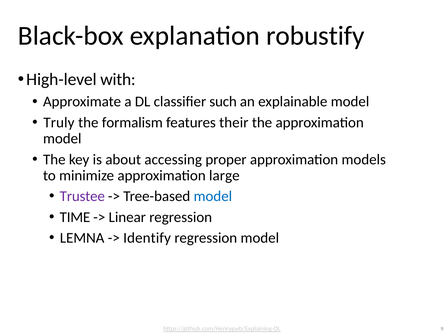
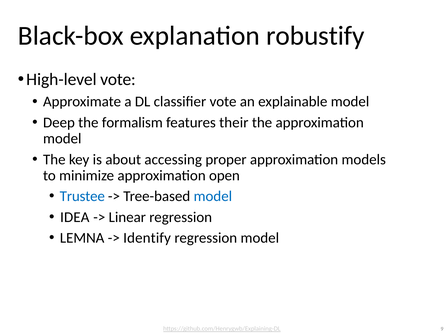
High-level with: with -> vote (118, 80)
classifier such: such -> vote (223, 102)
Truly: Truly -> Deep (59, 123)
large: large -> open (224, 176)
Trustee colour: purple -> blue (82, 196)
TIME: TIME -> IDEA (75, 217)
